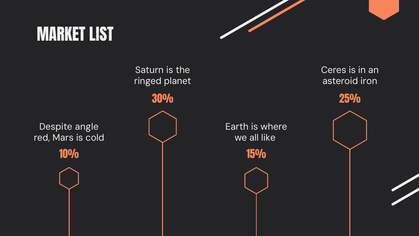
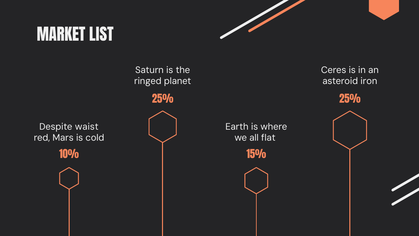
30%: 30% -> 25% (163, 99)
angle: angle -> waist (87, 127)
like: like -> flat (268, 138)
